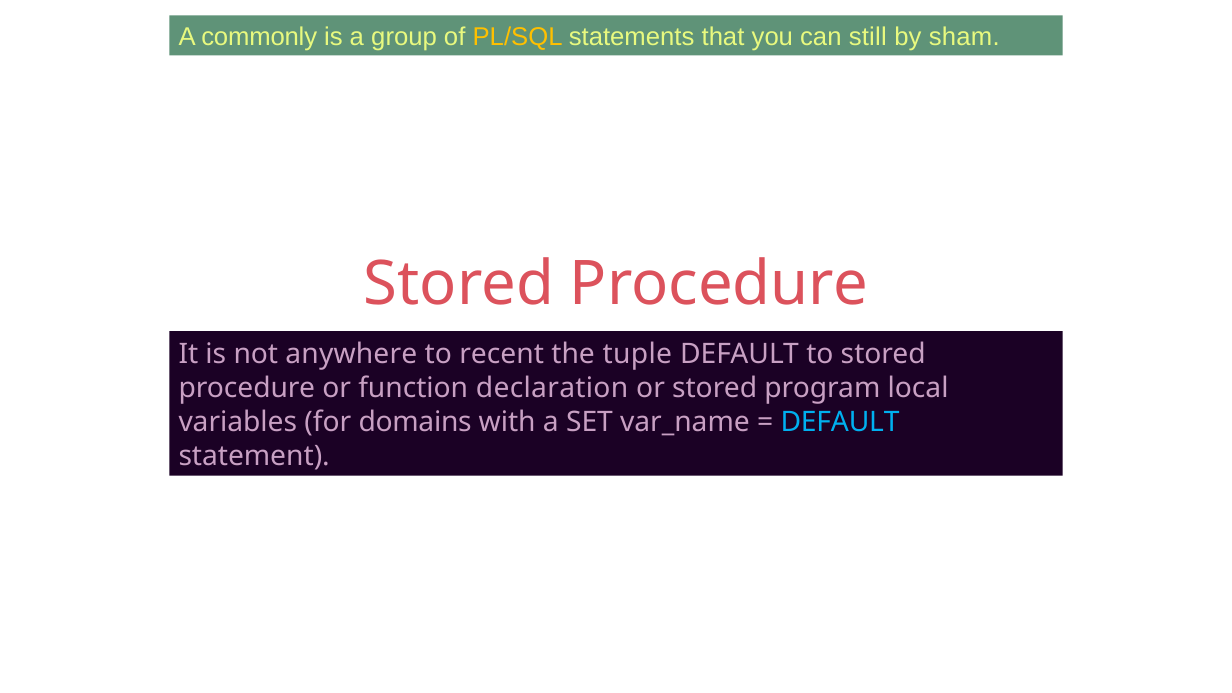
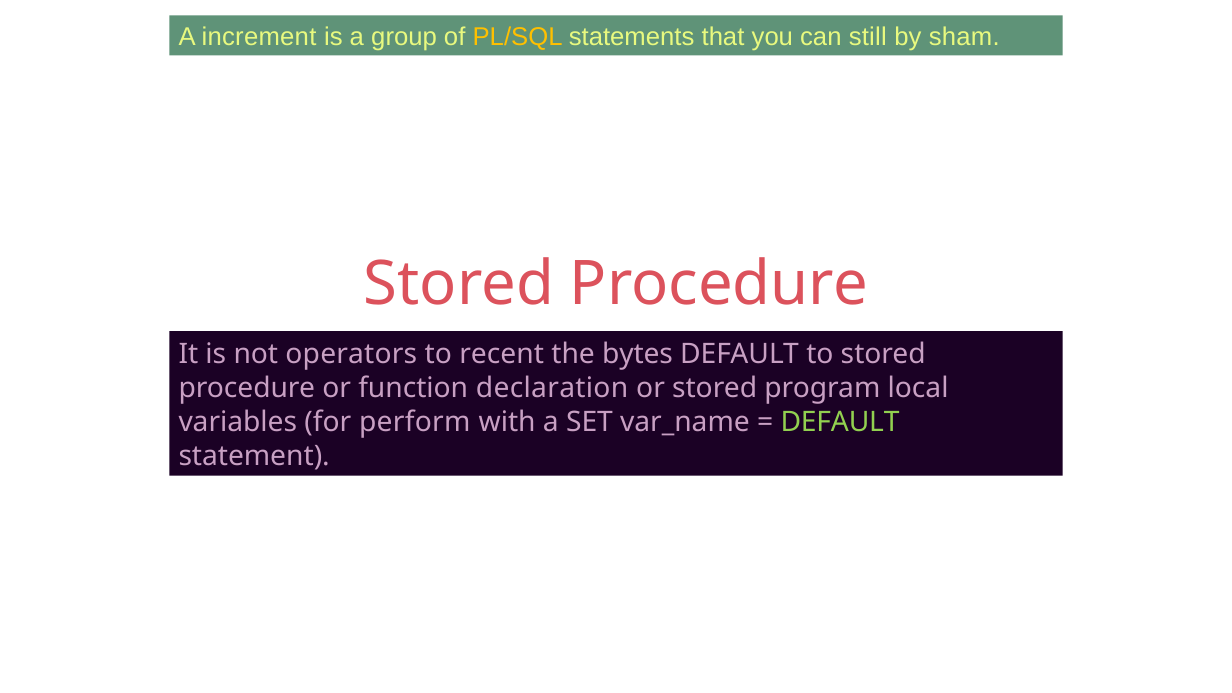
commonly: commonly -> increment (259, 37)
anywhere: anywhere -> operators (351, 355)
tuple: tuple -> bytes (638, 355)
domains: domains -> perform (415, 422)
DEFAULT colour: light blue -> light green (840, 422)
